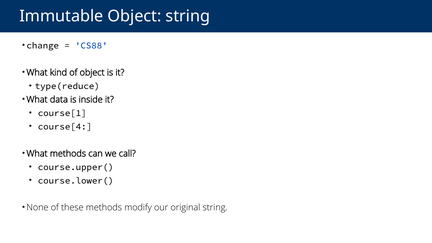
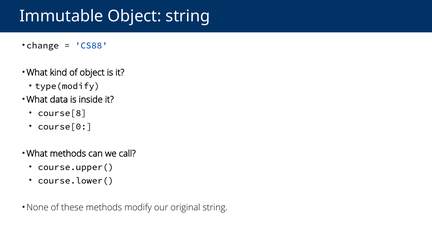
type(reduce: type(reduce -> type(modify (67, 86)
course[1: course[1 -> course[8 (62, 113)
course[4: course[4 -> course[0 (65, 127)
